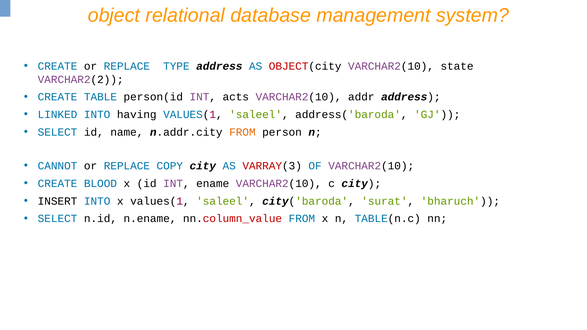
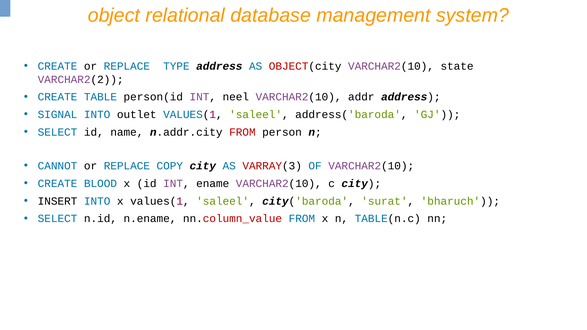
acts: acts -> neel (236, 97)
LINKED: LINKED -> SIGNAL (58, 115)
having: having -> outlet (137, 115)
FROM colour: orange -> red (242, 132)
